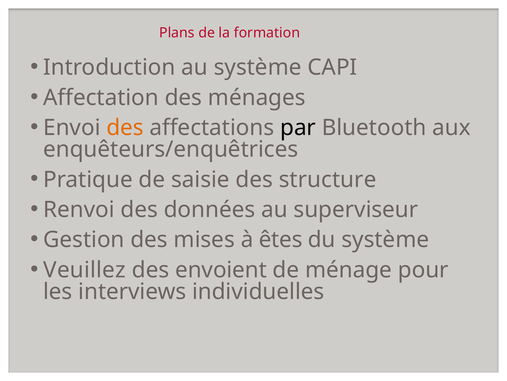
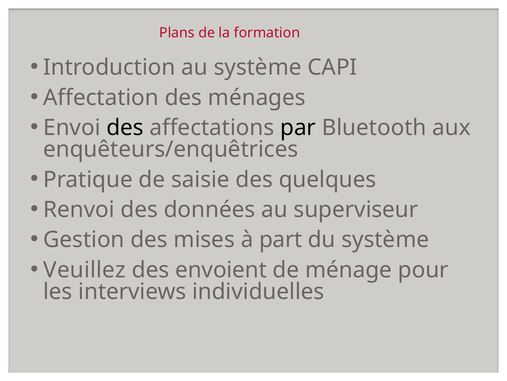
des colour: orange -> black (125, 127)
structure: structure -> quelques (328, 179)
êtes: êtes -> part (281, 239)
